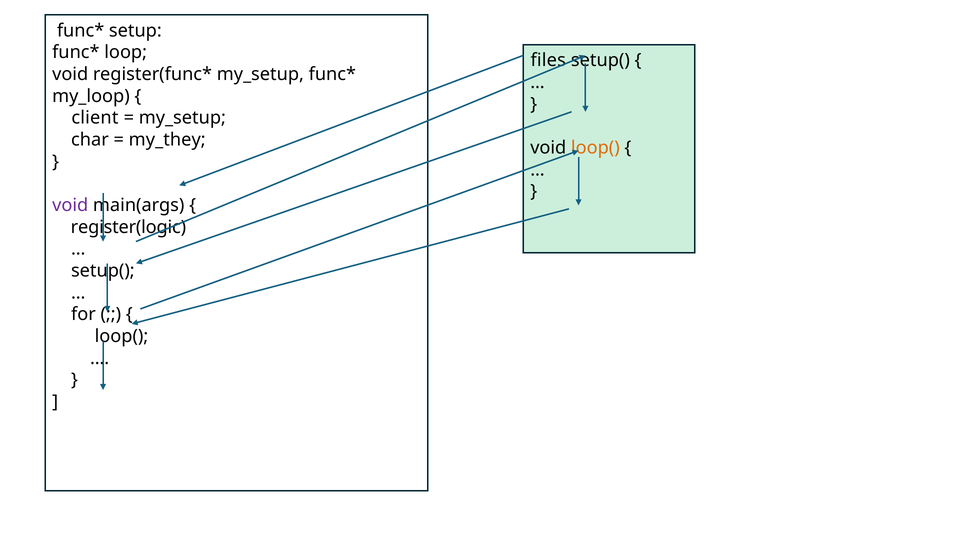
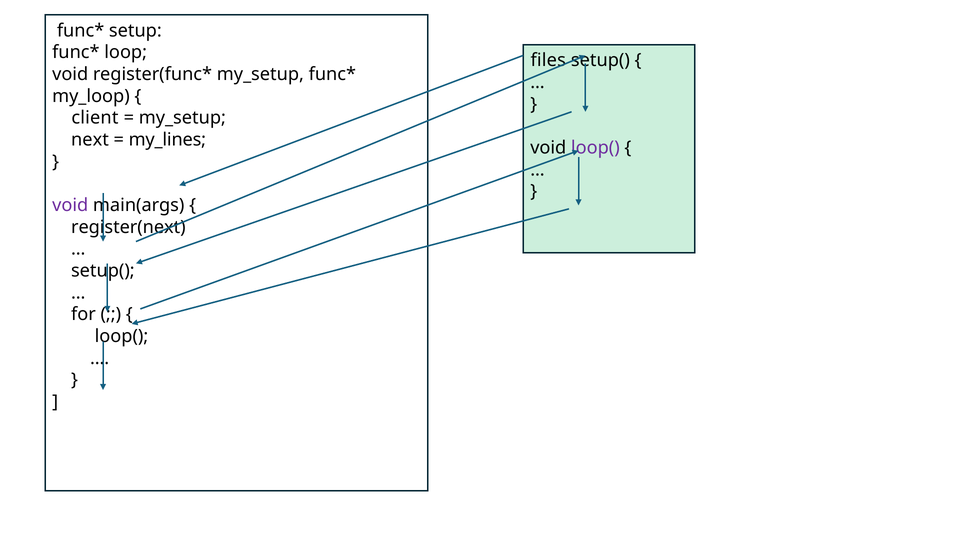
char: char -> next (90, 140)
my_they: my_they -> my_lines (167, 140)
loop( colour: orange -> purple (595, 148)
register(logic: register(logic -> register(next (128, 227)
